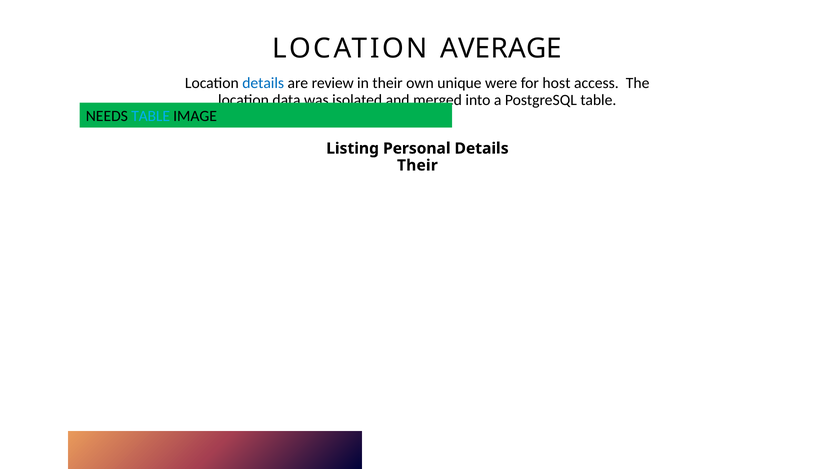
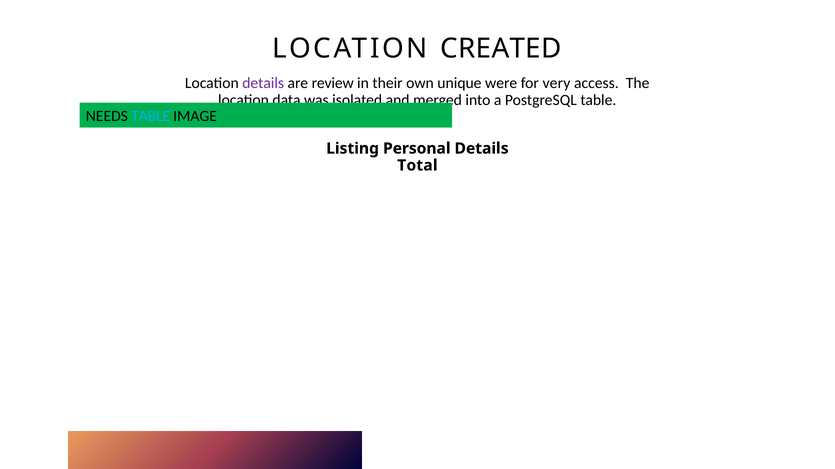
AVERAGE: AVERAGE -> CREATED (501, 49)
details colour: blue -> purple (263, 83)
host: host -> very (556, 83)
Their: Their -> Total (417, 166)
